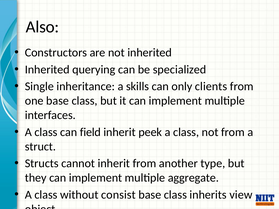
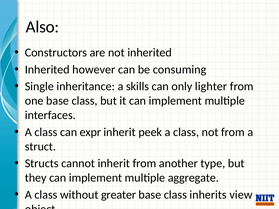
querying: querying -> however (94, 70)
specialized: specialized -> consuming (180, 70)
clients: clients -> lighter (211, 87)
field: field -> expr (90, 132)
consist: consist -> greater (119, 195)
